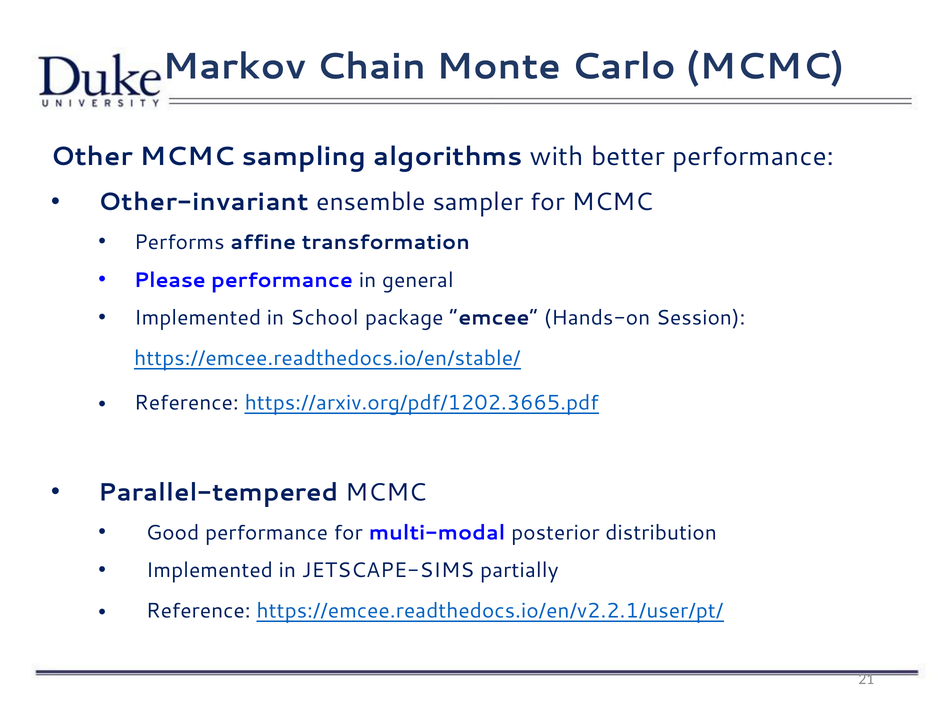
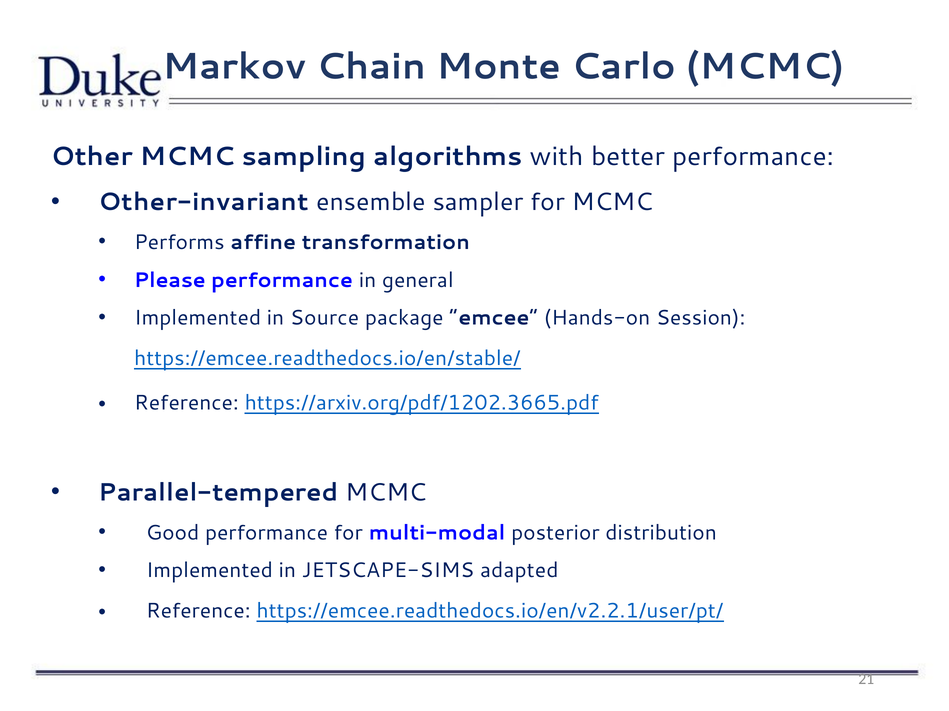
School: School -> Source (325, 318)
partially: partially -> adapted (519, 571)
